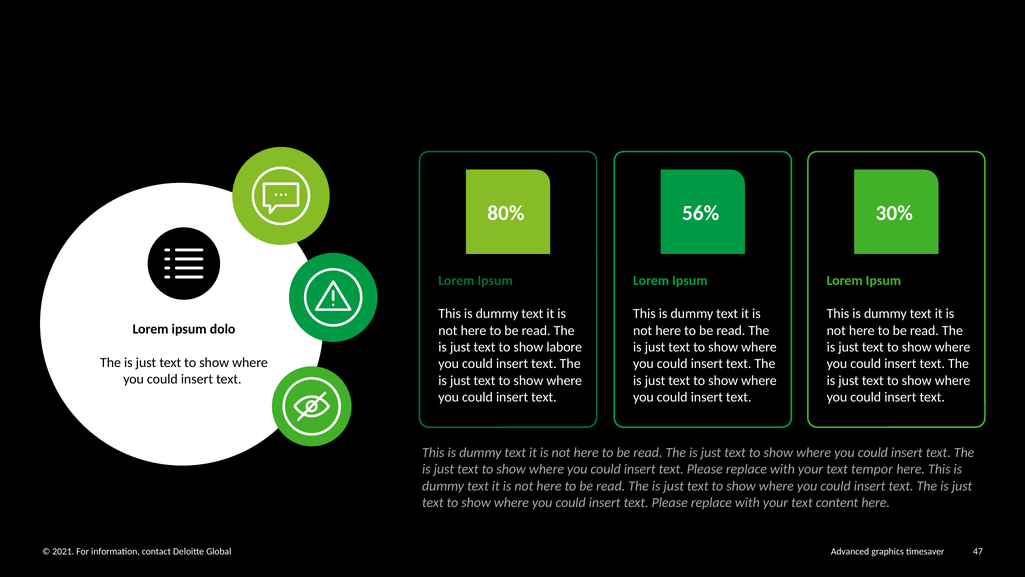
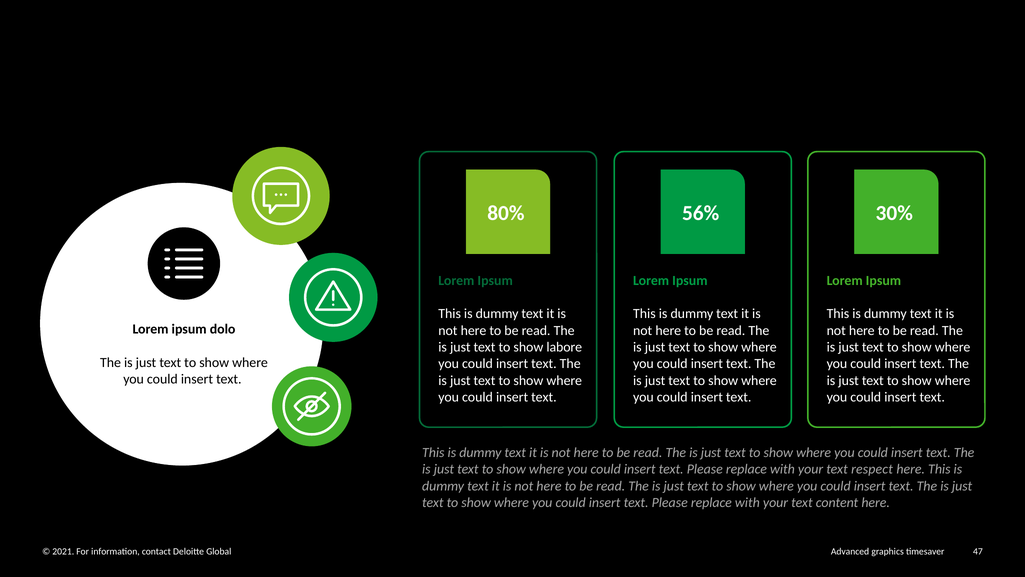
tempor: tempor -> respect (872, 469)
